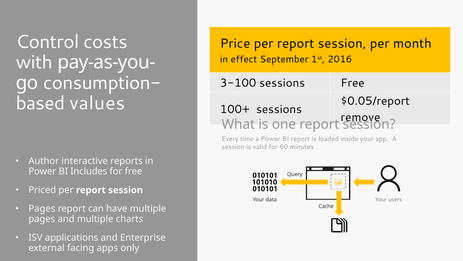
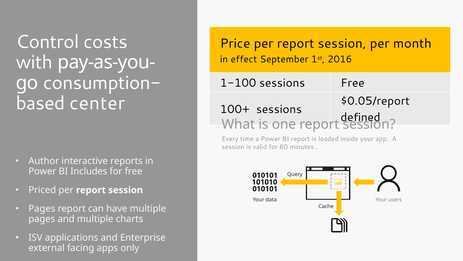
3-100: 3-100 -> 1-100 (238, 83)
values: values -> center (97, 103)
remove: remove -> defined (361, 117)
